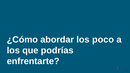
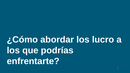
poco: poco -> lucro (103, 40)
